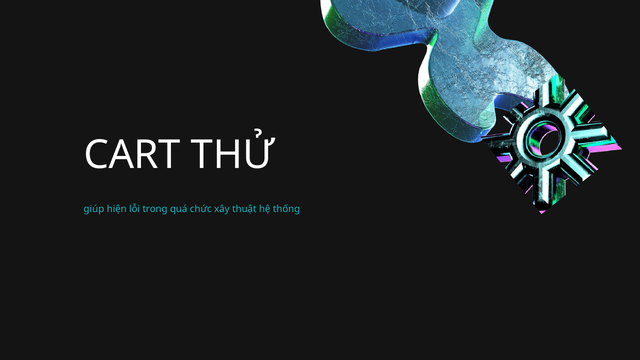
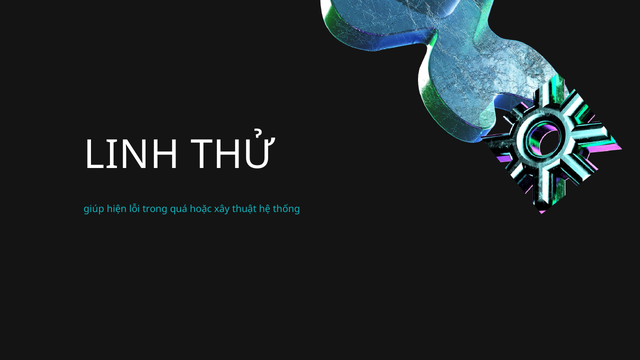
CART: CART -> LINH (132, 155)
chức: chức -> hoặc (201, 209)
